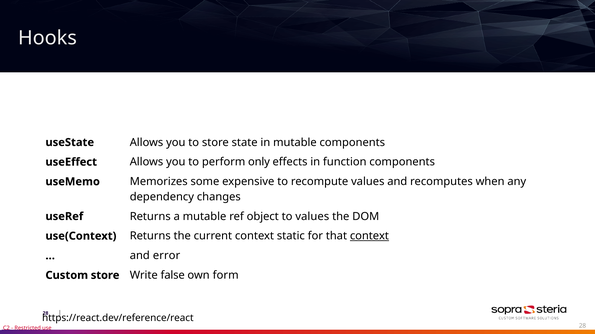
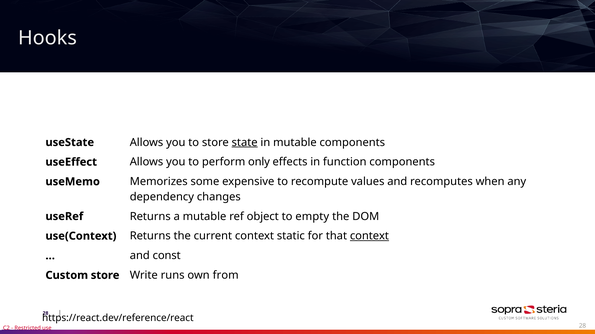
state underline: none -> present (245, 143)
to values: values -> empty (312, 217)
error: error -> const (167, 256)
false: false -> runs (173, 276)
form: form -> from (226, 276)
